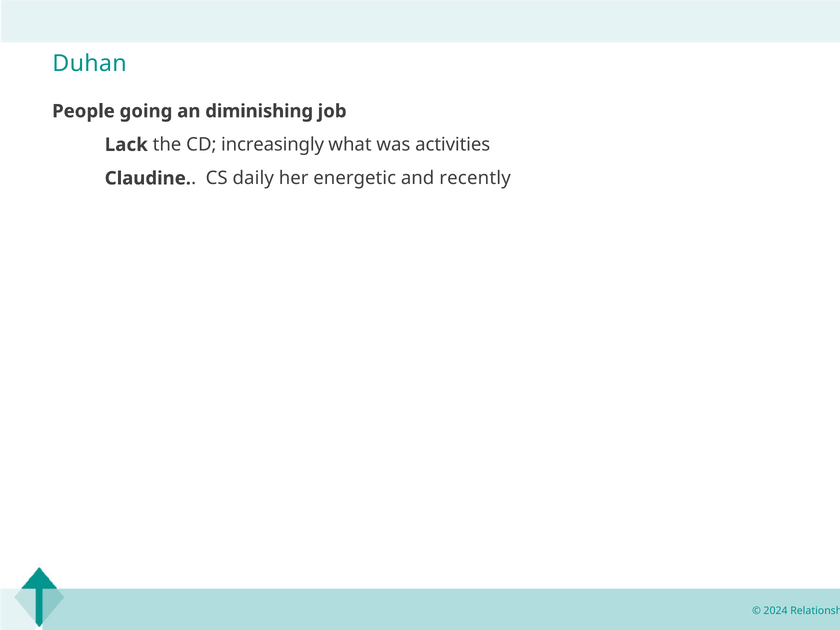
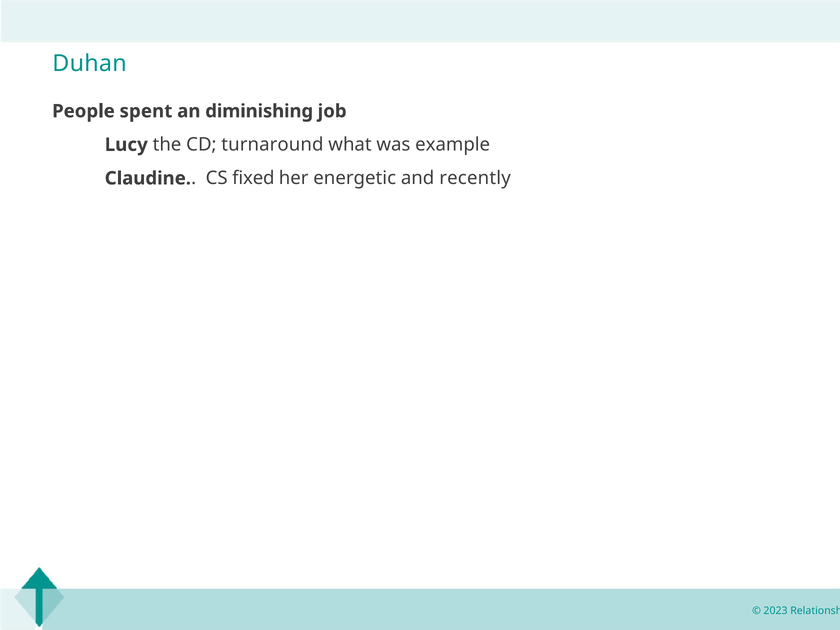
going: going -> spent (146, 111)
Lack: Lack -> Lucy (126, 145)
increasingly: increasingly -> turnaround (272, 145)
activities: activities -> example (453, 145)
daily: daily -> fixed (253, 178)
2024: 2024 -> 2023 (776, 611)
